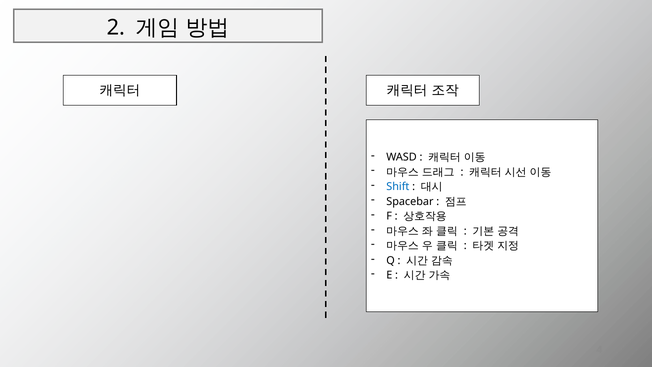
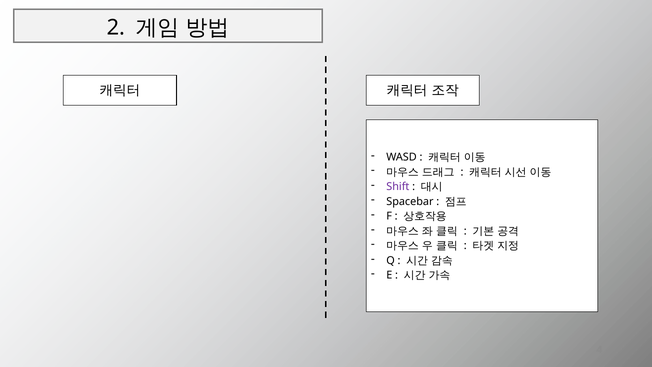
Shift colour: blue -> purple (398, 187)
